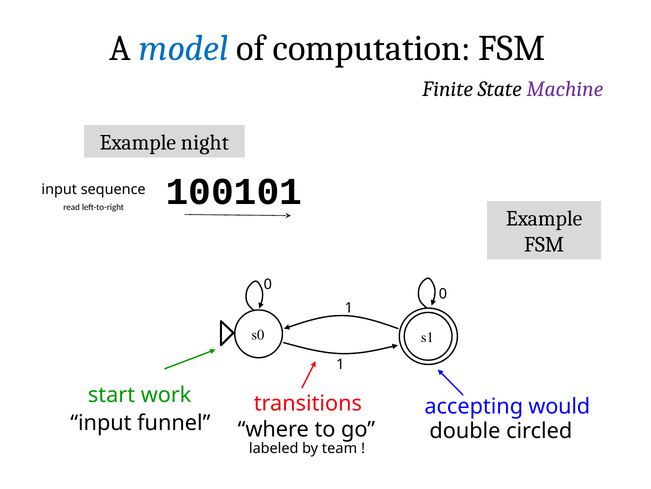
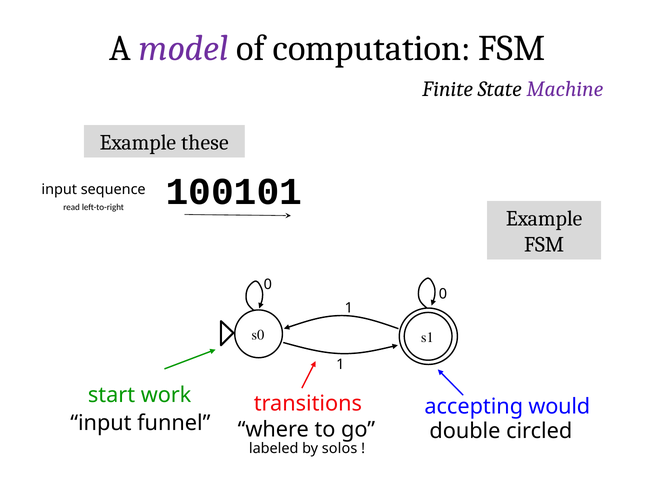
model colour: blue -> purple (184, 48)
night: night -> these (205, 143)
team: team -> solos (340, 448)
